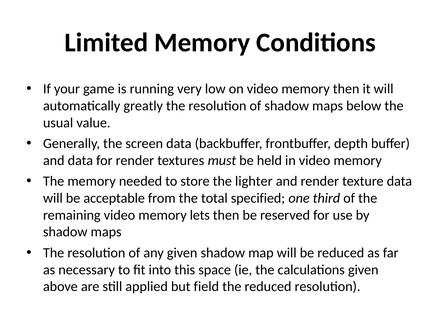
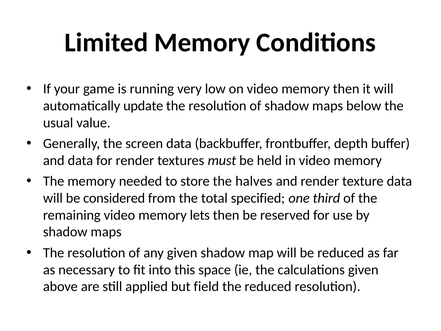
greatly: greatly -> update (143, 106)
lighter: lighter -> halves (254, 181)
acceptable: acceptable -> considered (114, 198)
